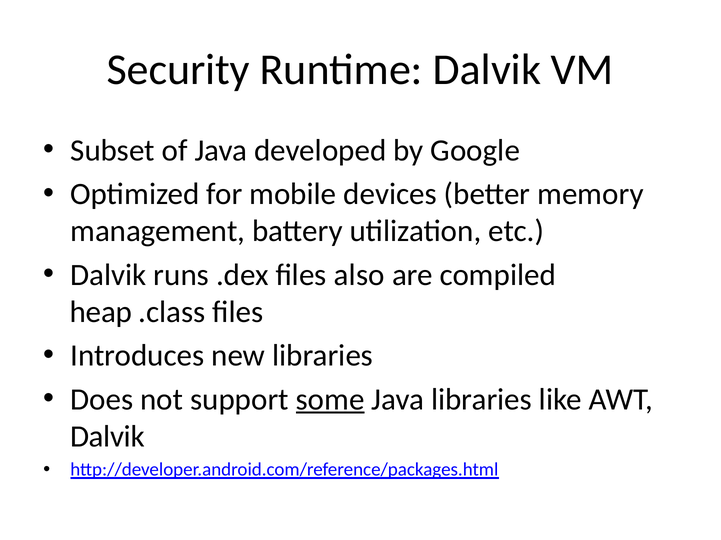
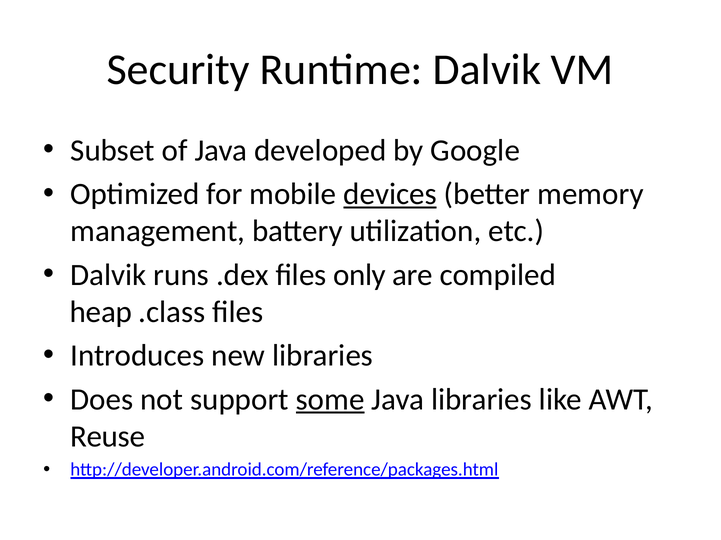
devices underline: none -> present (390, 194)
also: also -> only (359, 275)
Dalvik: Dalvik -> Reuse (107, 437)
